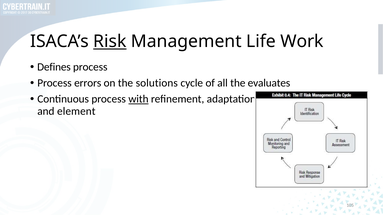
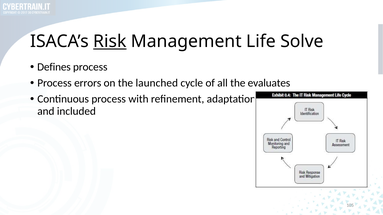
Work: Work -> Solve (302, 42)
solutions: solutions -> launched (157, 83)
with underline: present -> none (138, 99)
element: element -> included (76, 111)
